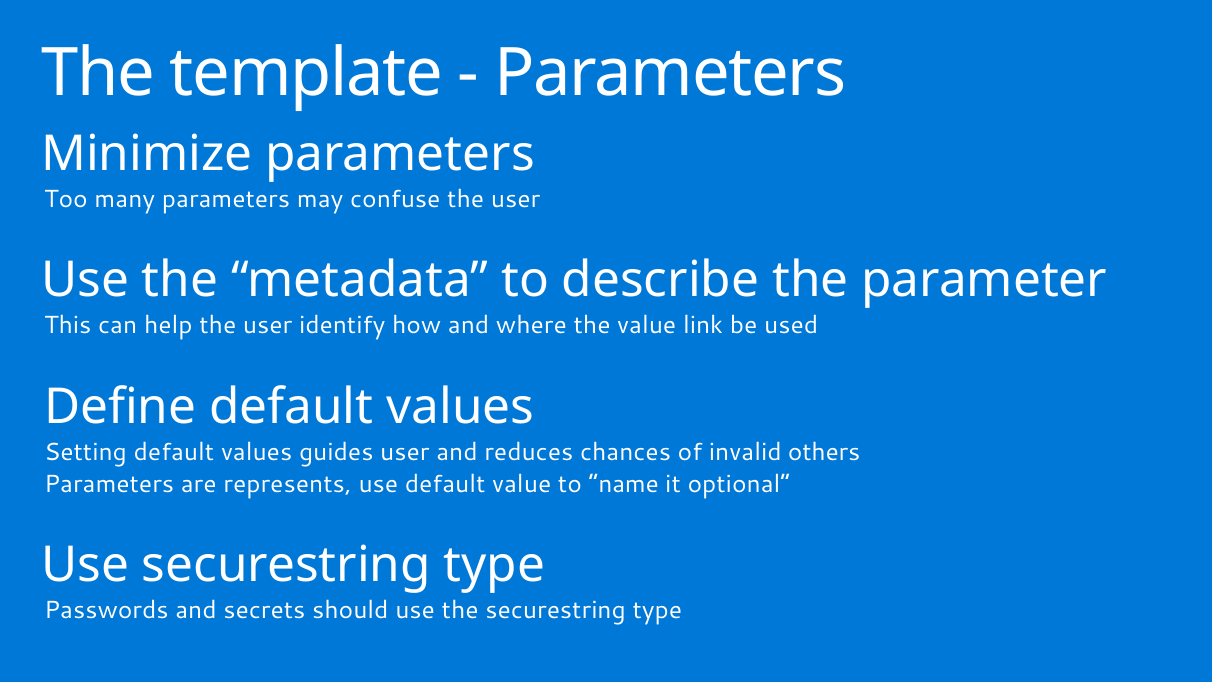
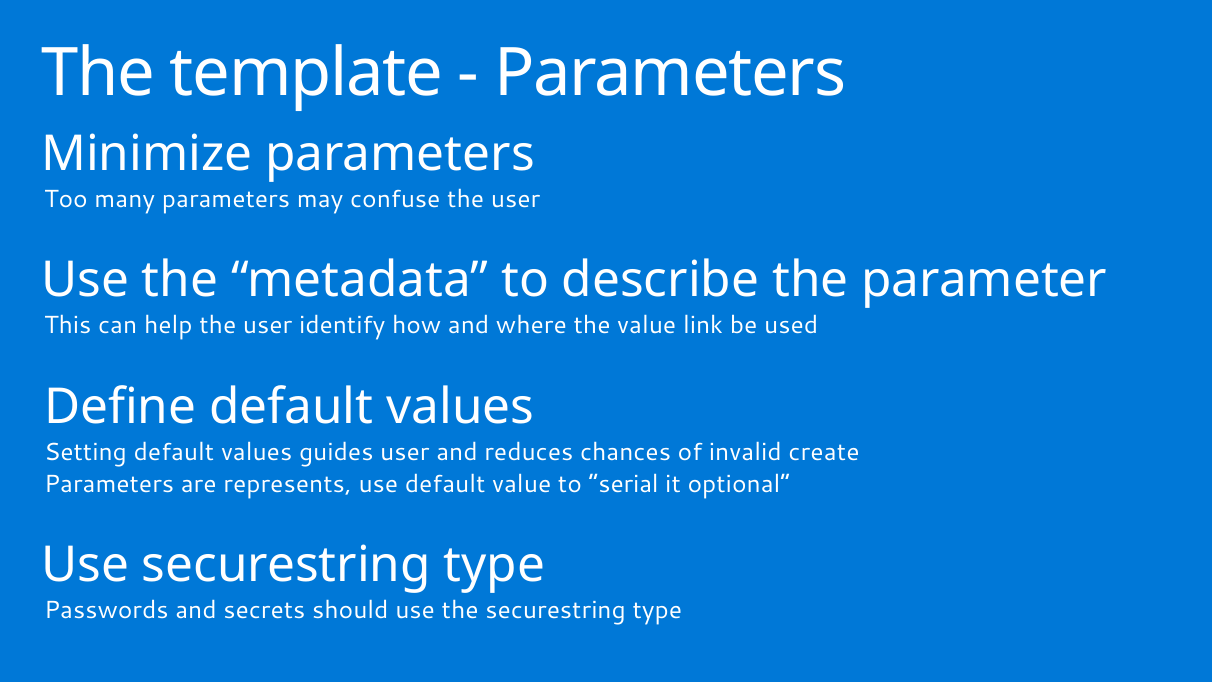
others: others -> create (824, 452)
name: name -> serial (624, 484)
